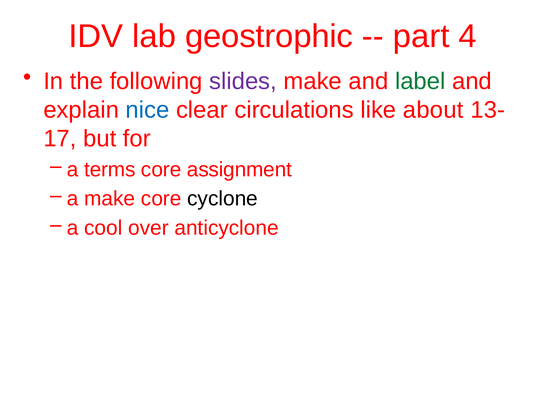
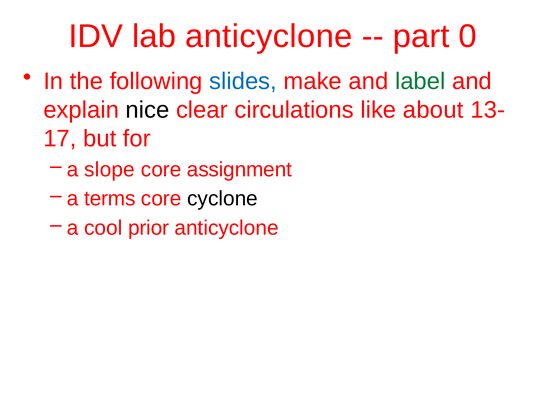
lab geostrophic: geostrophic -> anticyclone (269, 36)
4: 4 -> 0 (468, 36)
slides colour: purple -> blue (243, 81)
nice colour: blue -> black (147, 110)
terms: terms -> slope (110, 169)
a make: make -> terms (110, 199)
over: over -> prior (149, 228)
